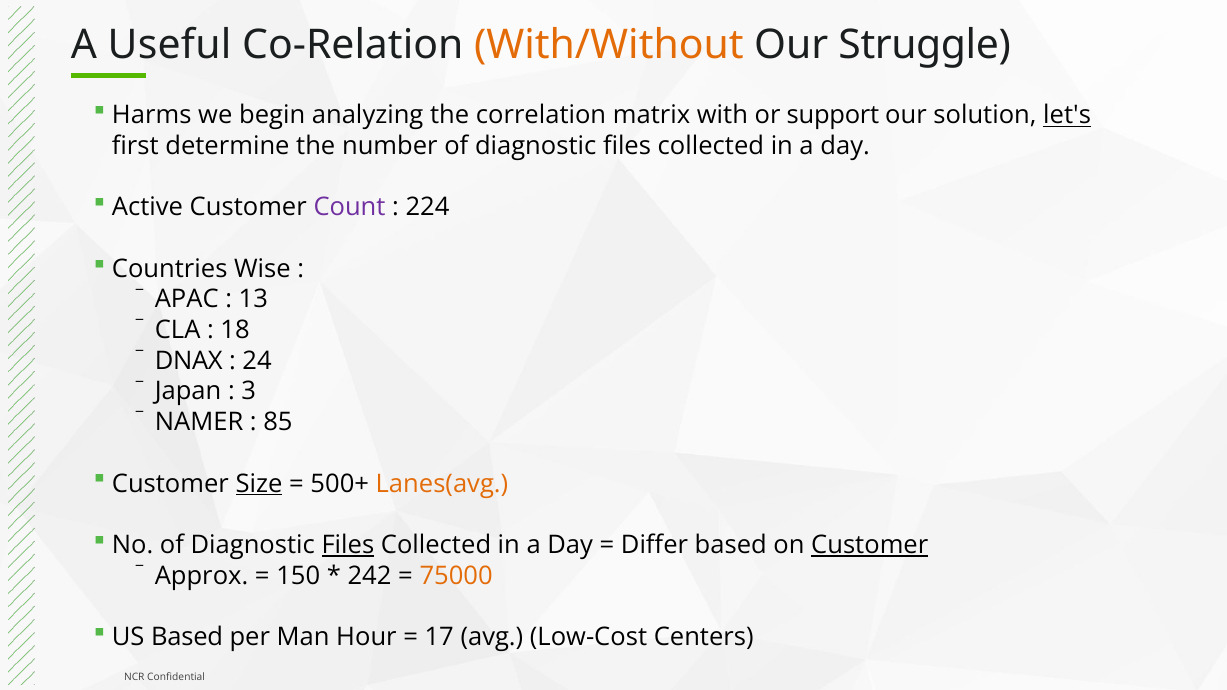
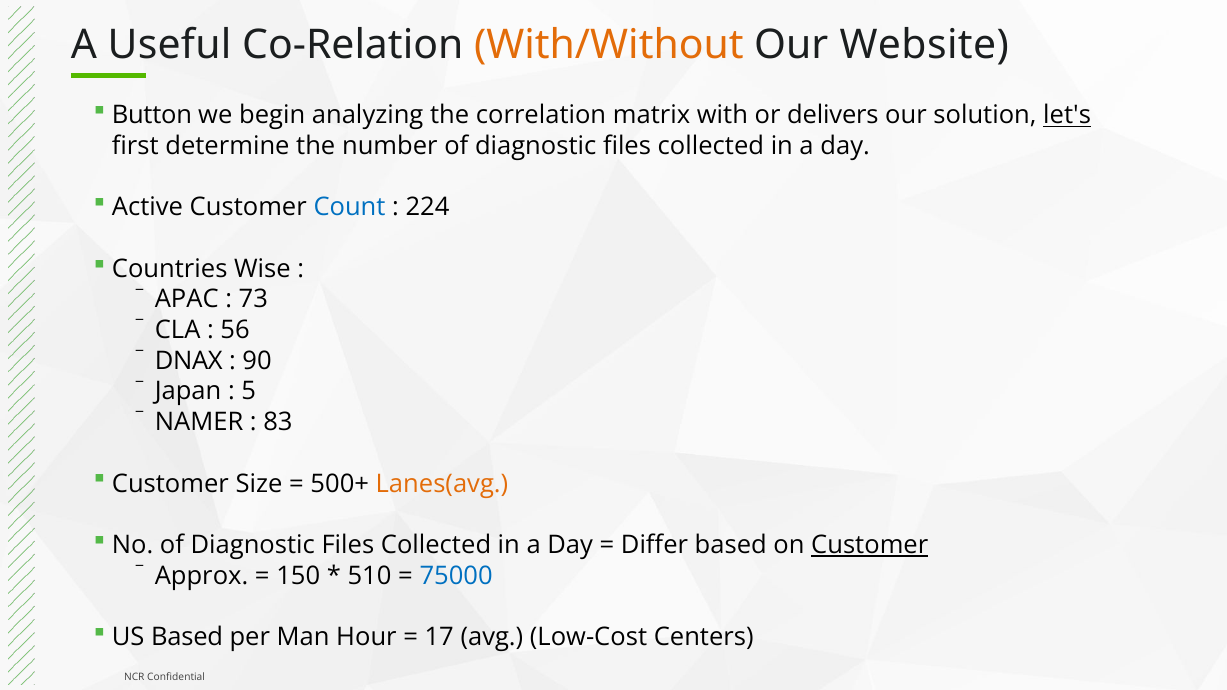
Struggle: Struggle -> Website (924, 45)
Harms: Harms -> Button (152, 115)
support: support -> delivers (833, 115)
Count colour: purple -> blue (350, 208)
13: 13 -> 73 (253, 300)
18: 18 -> 56 (235, 330)
24: 24 -> 90 (257, 361)
3: 3 -> 5 (249, 392)
85: 85 -> 83 (278, 422)
Size underline: present -> none (259, 484)
Files underline: present -> none (348, 545)
242: 242 -> 510 (370, 576)
75000 colour: orange -> blue (456, 576)
